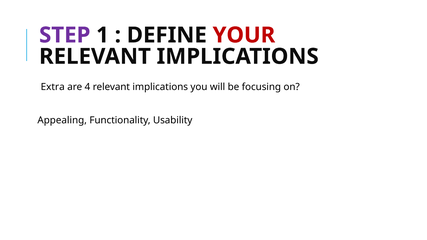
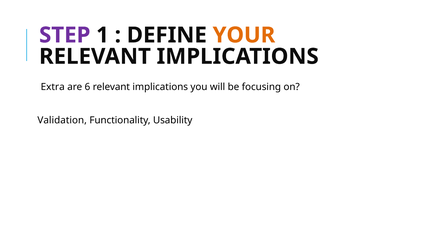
YOUR colour: red -> orange (244, 35)
4: 4 -> 6 (87, 87)
Appealing: Appealing -> Validation (62, 120)
